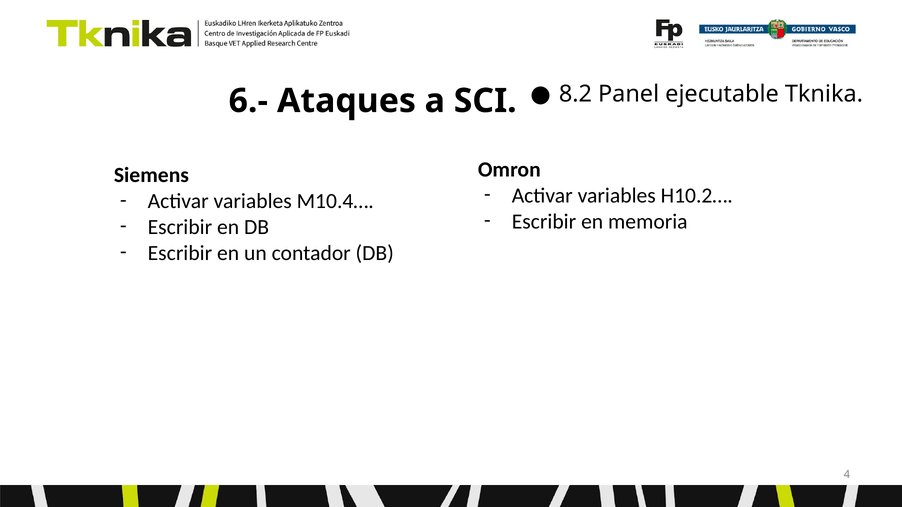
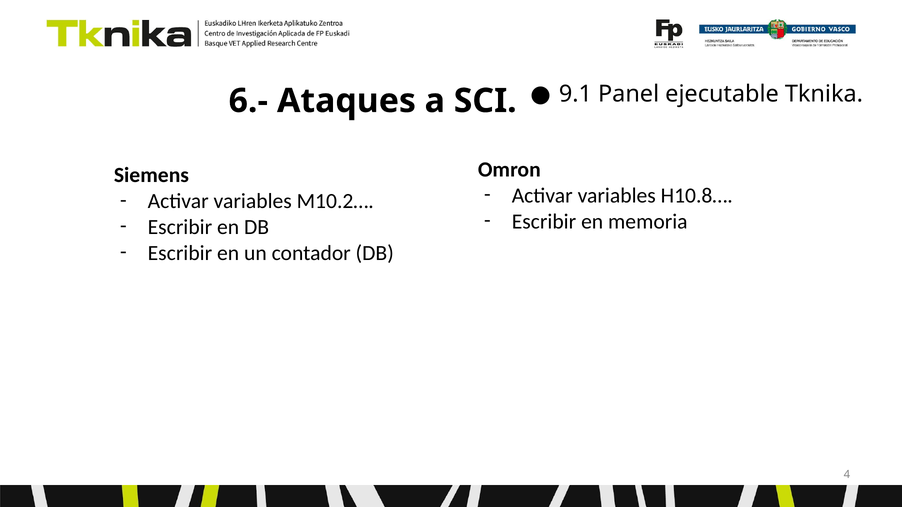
8.2: 8.2 -> 9.1 (575, 94)
H10.2…: H10.2… -> H10.8… (697, 196)
M10.4…: M10.4… -> M10.2… (335, 201)
